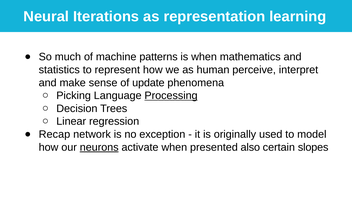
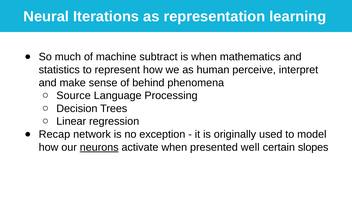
patterns: patterns -> subtract (158, 57)
update: update -> behind (148, 83)
Picking: Picking -> Source (74, 96)
Processing underline: present -> none (171, 96)
also: also -> well (250, 147)
